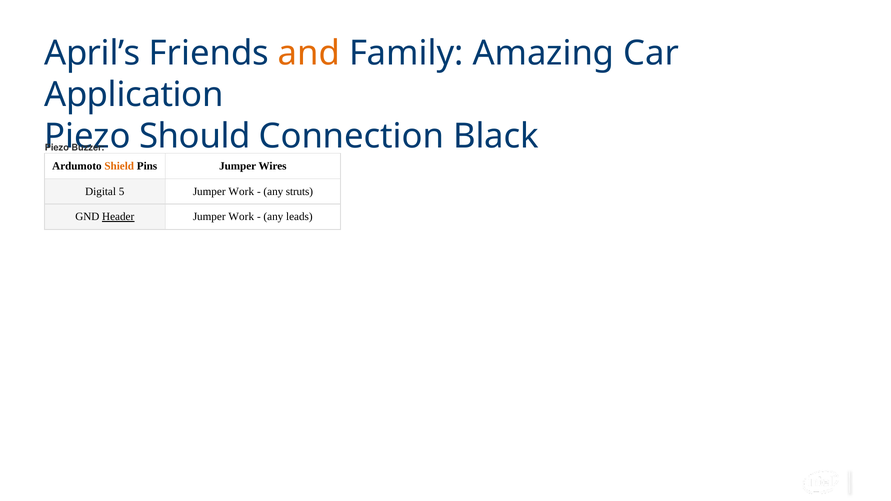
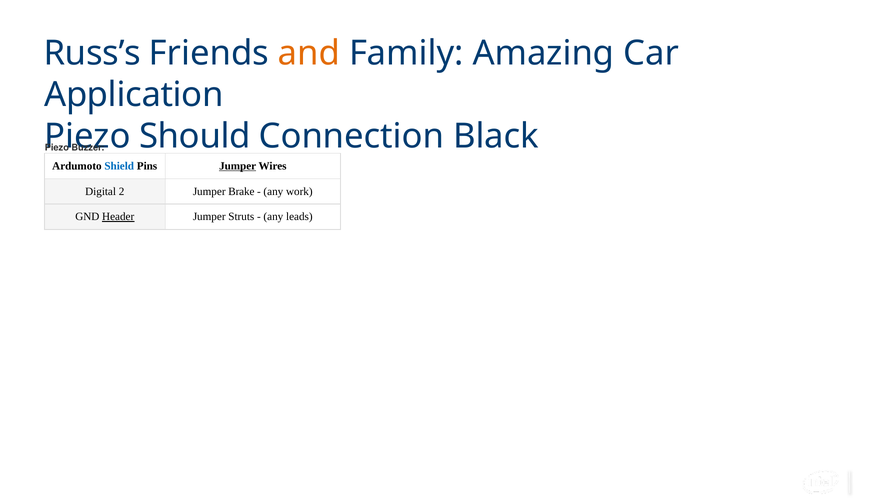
April’s: April’s -> Russ’s (92, 53)
Shield colour: orange -> blue (119, 166)
Jumper underline: none -> present (238, 166)
5: 5 -> 2 (122, 191)
Work: Work -> Brake (241, 191)
struts: struts -> work (299, 191)
Work: Work -> Struts (241, 217)
